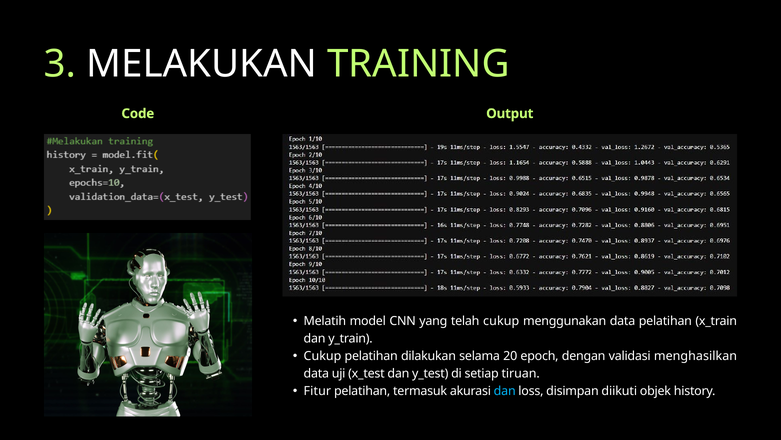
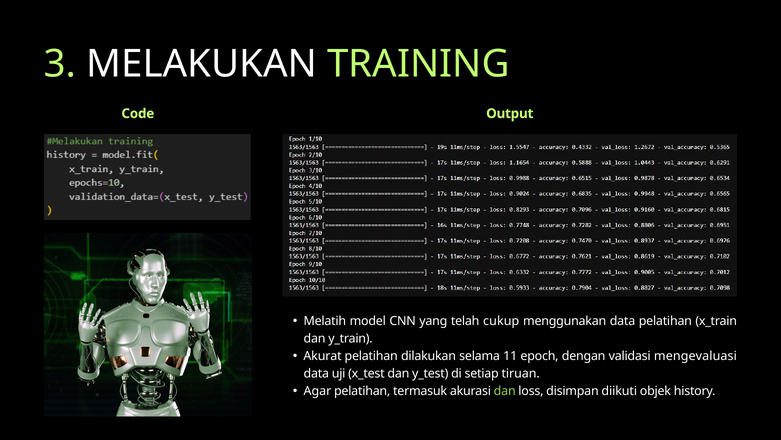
Cukup: Cukup -> Akurat (323, 356)
20: 20 -> 11 (510, 356)
menghasilkan: menghasilkan -> mengevaluasi (695, 356)
Fitur: Fitur -> Agar (317, 391)
dan colour: light blue -> light green (505, 391)
